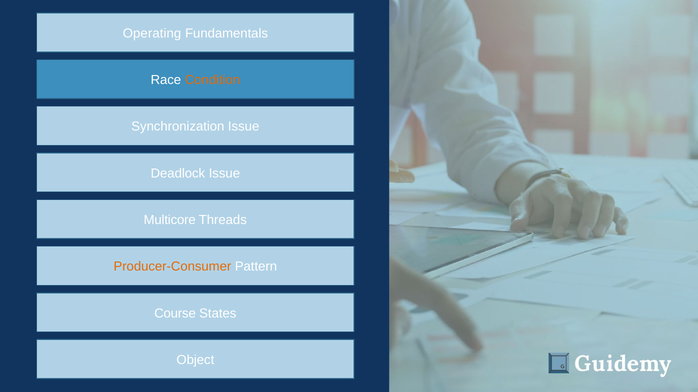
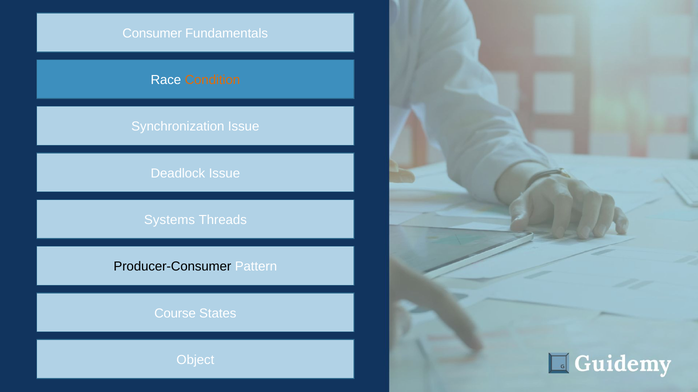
Operating: Operating -> Consumer (152, 33)
Multicore: Multicore -> Systems (170, 220)
Producer-Consumer colour: orange -> black (172, 267)
